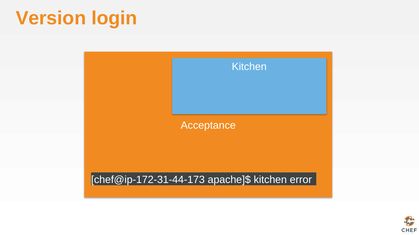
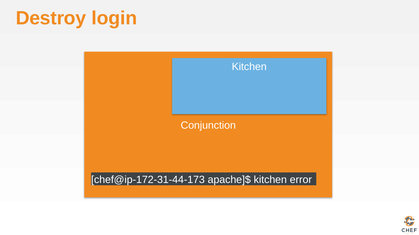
Version: Version -> Destroy (51, 18)
Acceptance: Acceptance -> Conjunction (208, 126)
